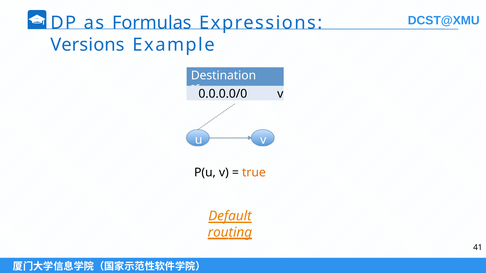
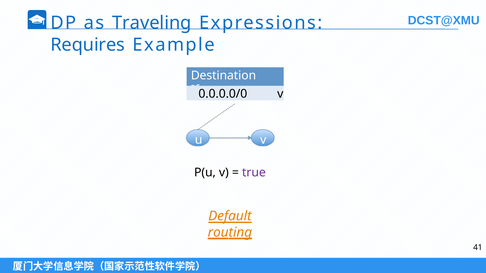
Formulas: Formulas -> Traveling (152, 23)
Versions: Versions -> Requires (88, 45)
true colour: orange -> purple (254, 173)
